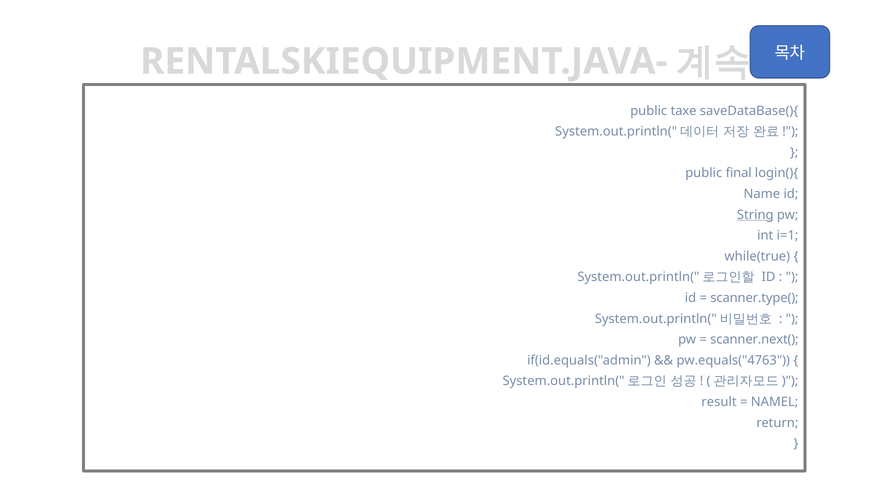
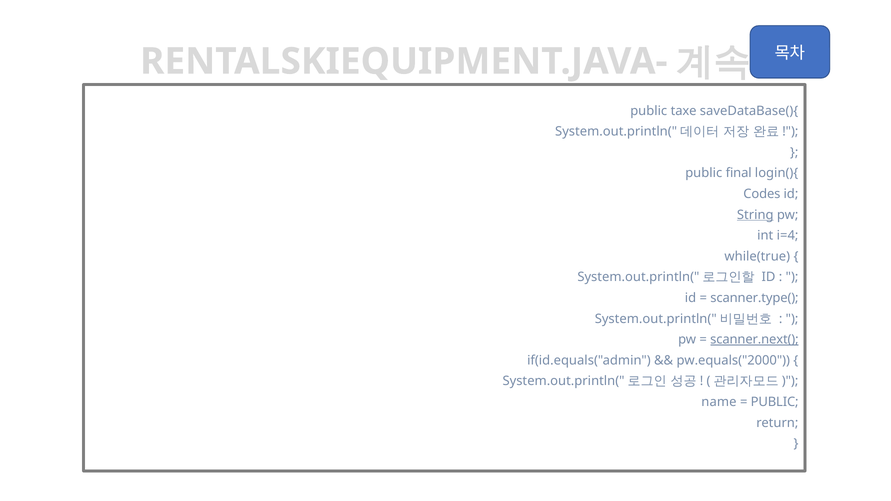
Name: Name -> Codes (762, 194)
i=1: i=1 -> i=4 (788, 236)
scanner.next( underline: none -> present (754, 340)
pw.equals("4763: pw.equals("4763 -> pw.equals("2000 (733, 360)
result: result -> name (719, 402)
NAMEL: NAMEL -> PUBLIC (775, 402)
